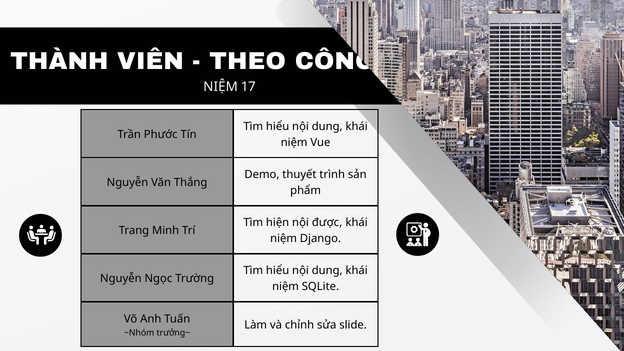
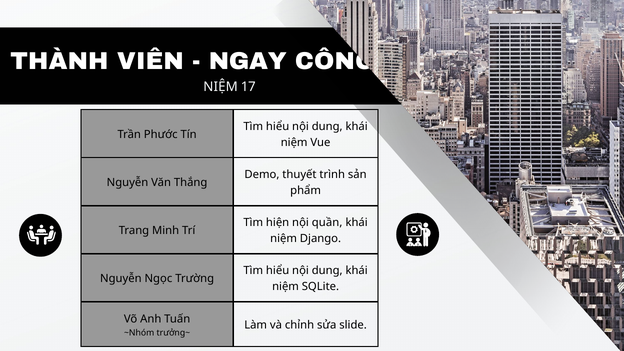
THEO: THEO -> NGAY (248, 61)
được: được -> quần (327, 223)
